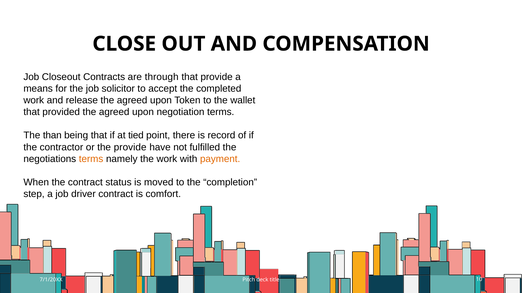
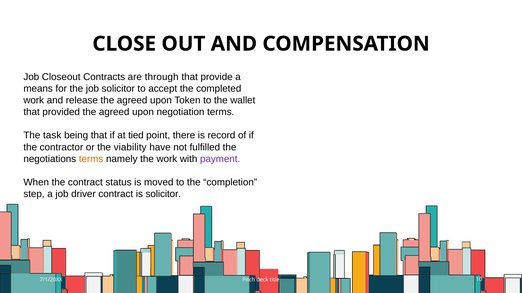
than: than -> task (52, 136)
the provide: provide -> viability (130, 147)
payment colour: orange -> purple (220, 159)
is comfort: comfort -> solicitor (163, 194)
